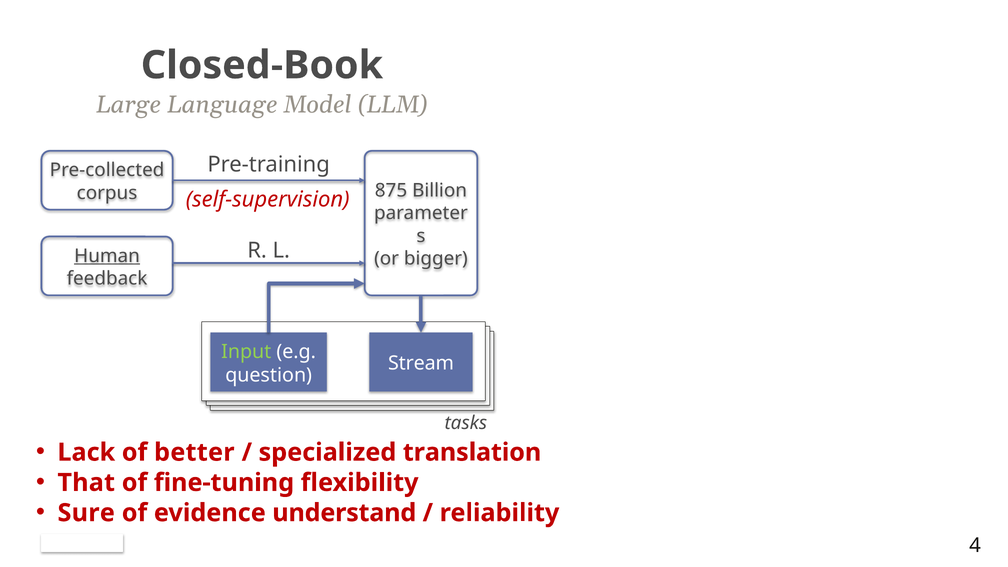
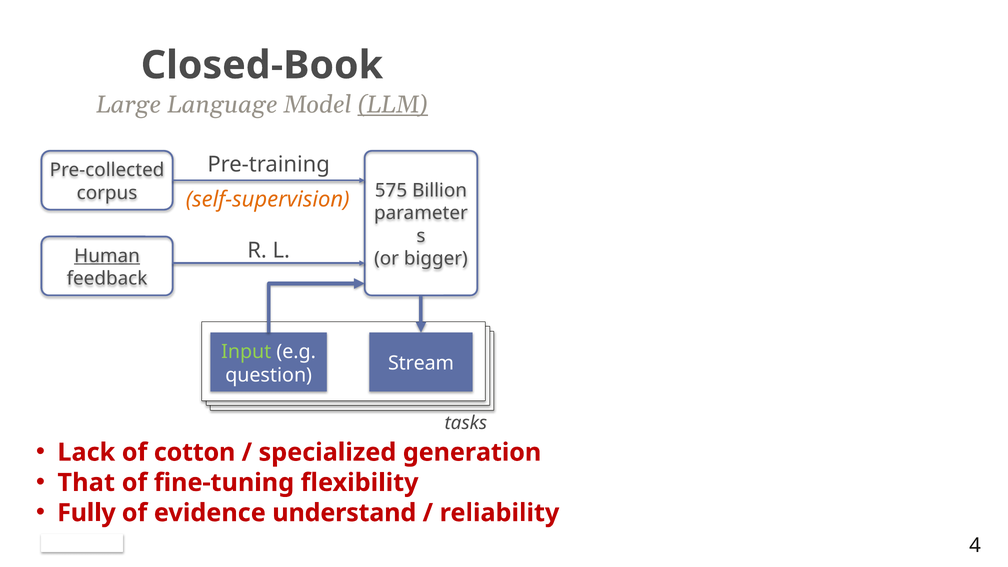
LLM underline: none -> present (393, 105)
875: 875 -> 575 (391, 190)
self-supervision colour: red -> orange (268, 200)
better: better -> cotton (195, 452)
translation: translation -> generation (472, 452)
Sure: Sure -> Fully (86, 513)
